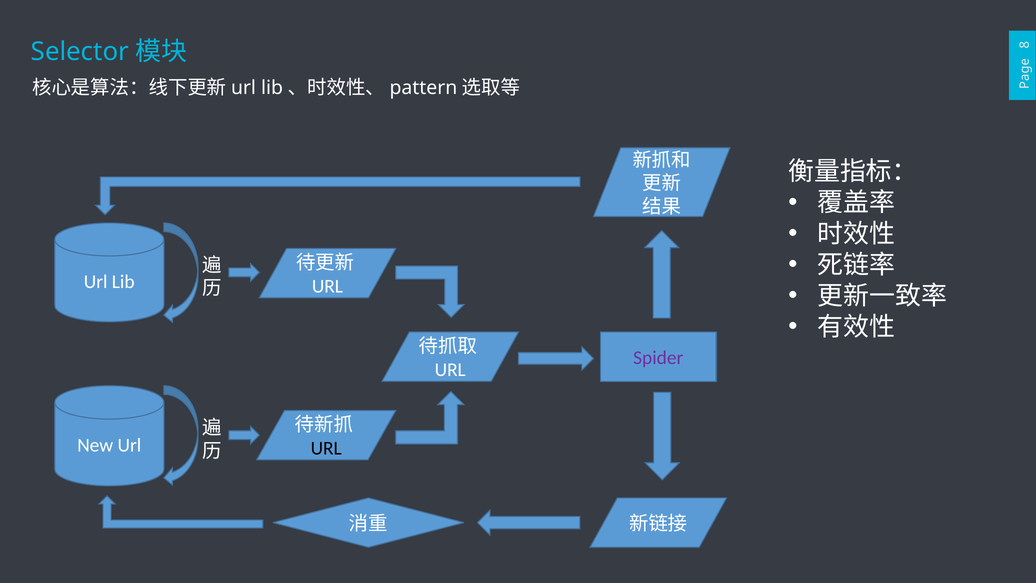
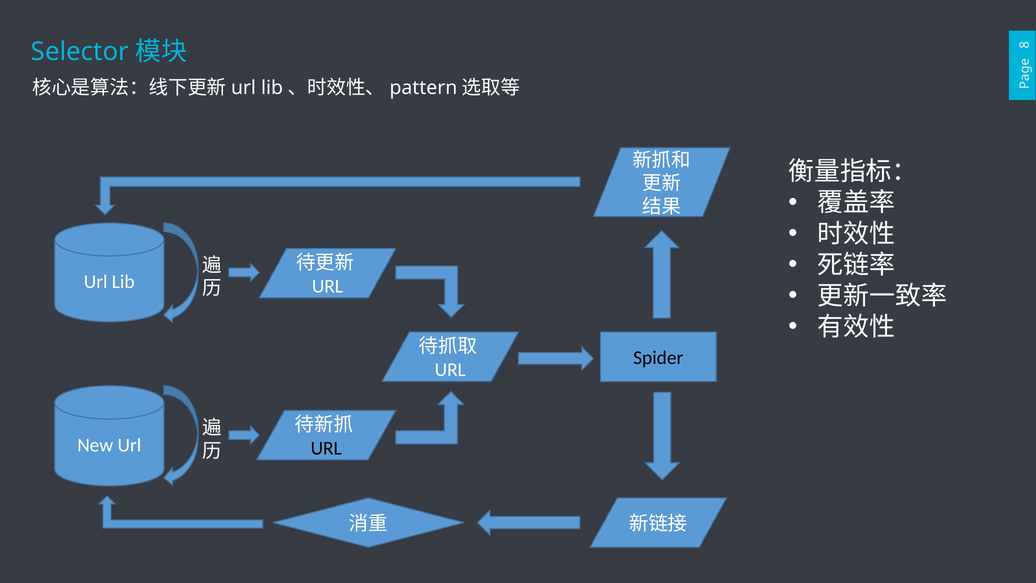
Spider colour: purple -> black (658, 358)
